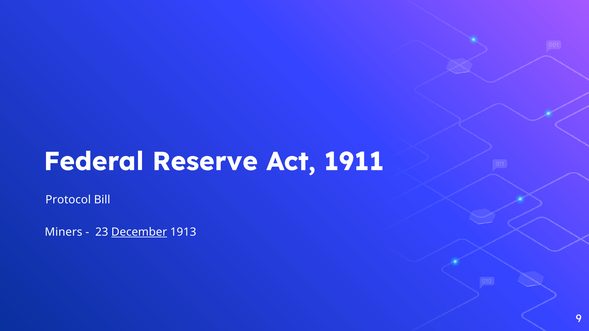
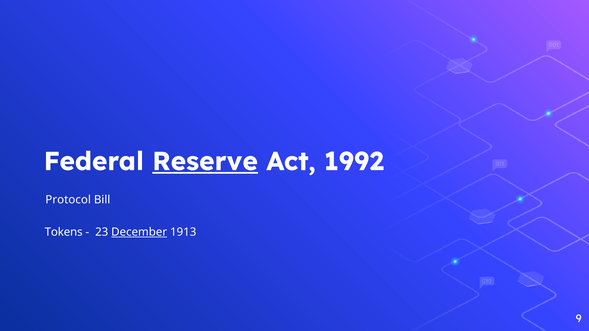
Reserve underline: none -> present (205, 162)
1911: 1911 -> 1992 (354, 162)
Miners: Miners -> Tokens (64, 232)
